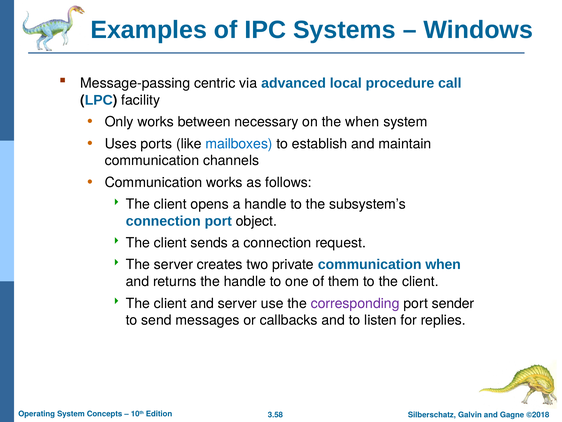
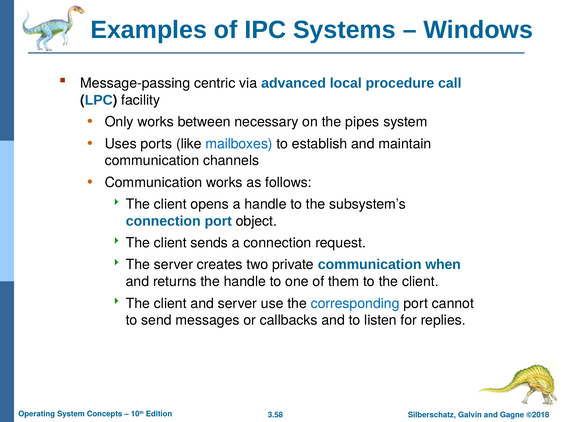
the when: when -> pipes (362, 122)
corresponding colour: purple -> blue (355, 303)
sender: sender -> cannot (453, 303)
